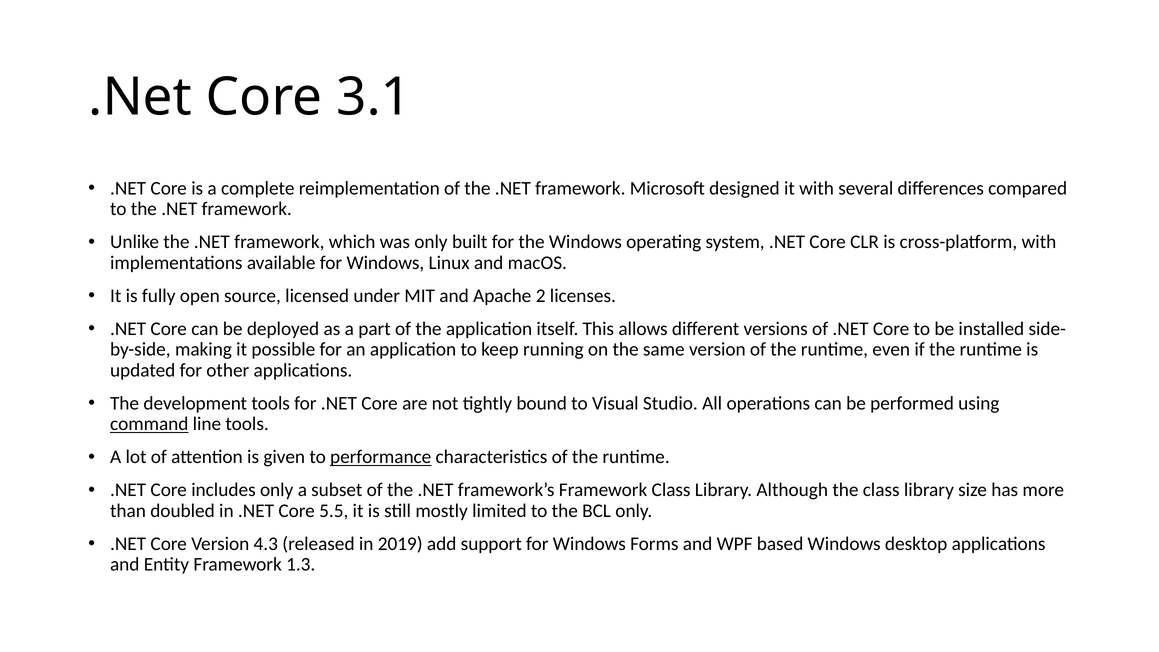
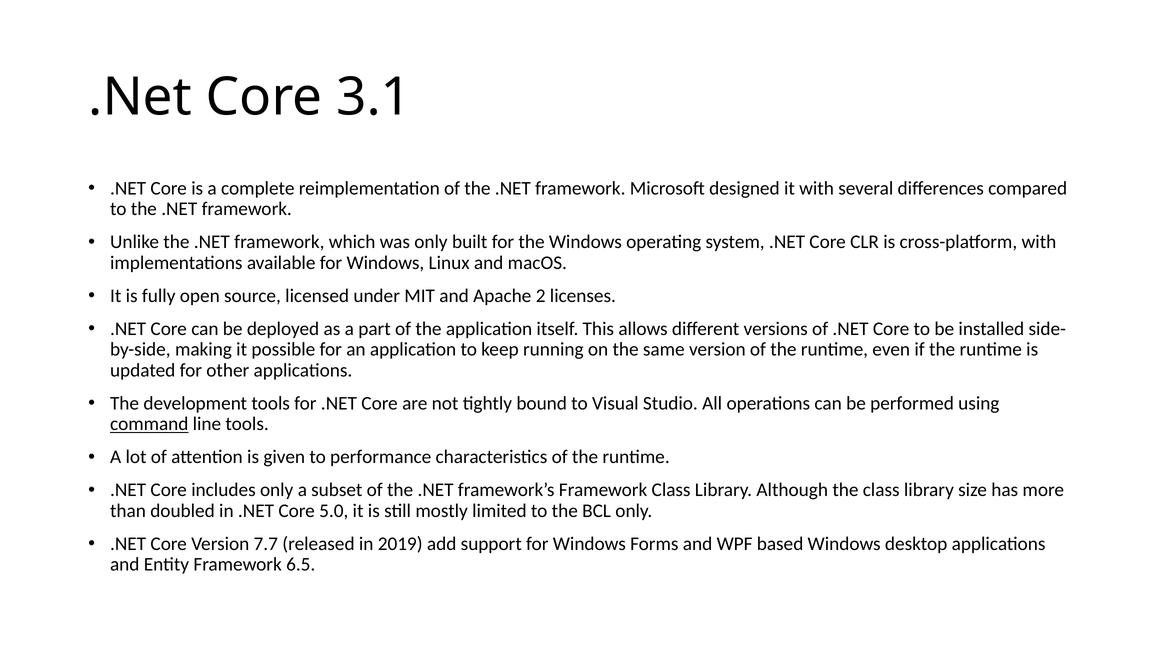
performance underline: present -> none (381, 457)
5.5: 5.5 -> 5.0 (334, 511)
4.3: 4.3 -> 7.7 (266, 544)
1.3: 1.3 -> 6.5 (301, 565)
